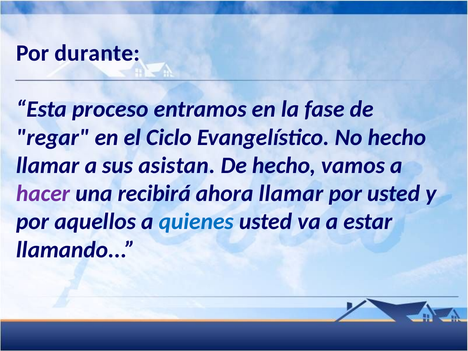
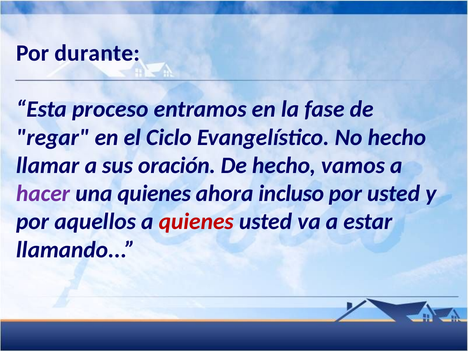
asistan: asistan -> oración (177, 165)
una recibirá: recibirá -> quienes (154, 193)
ahora llamar: llamar -> incluso (291, 193)
quienes colour: blue -> red (196, 222)
